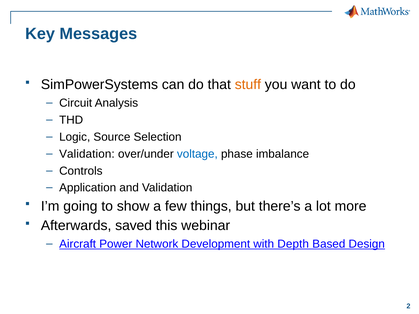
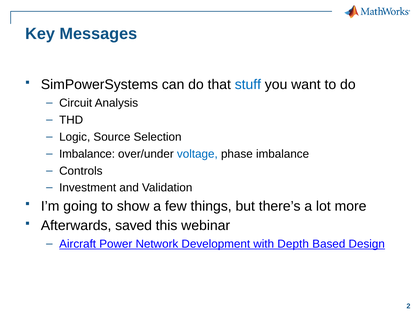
stuff colour: orange -> blue (248, 85)
Validation: Validation -> Imbalance (87, 154)
Application: Application -> Investment (88, 188)
